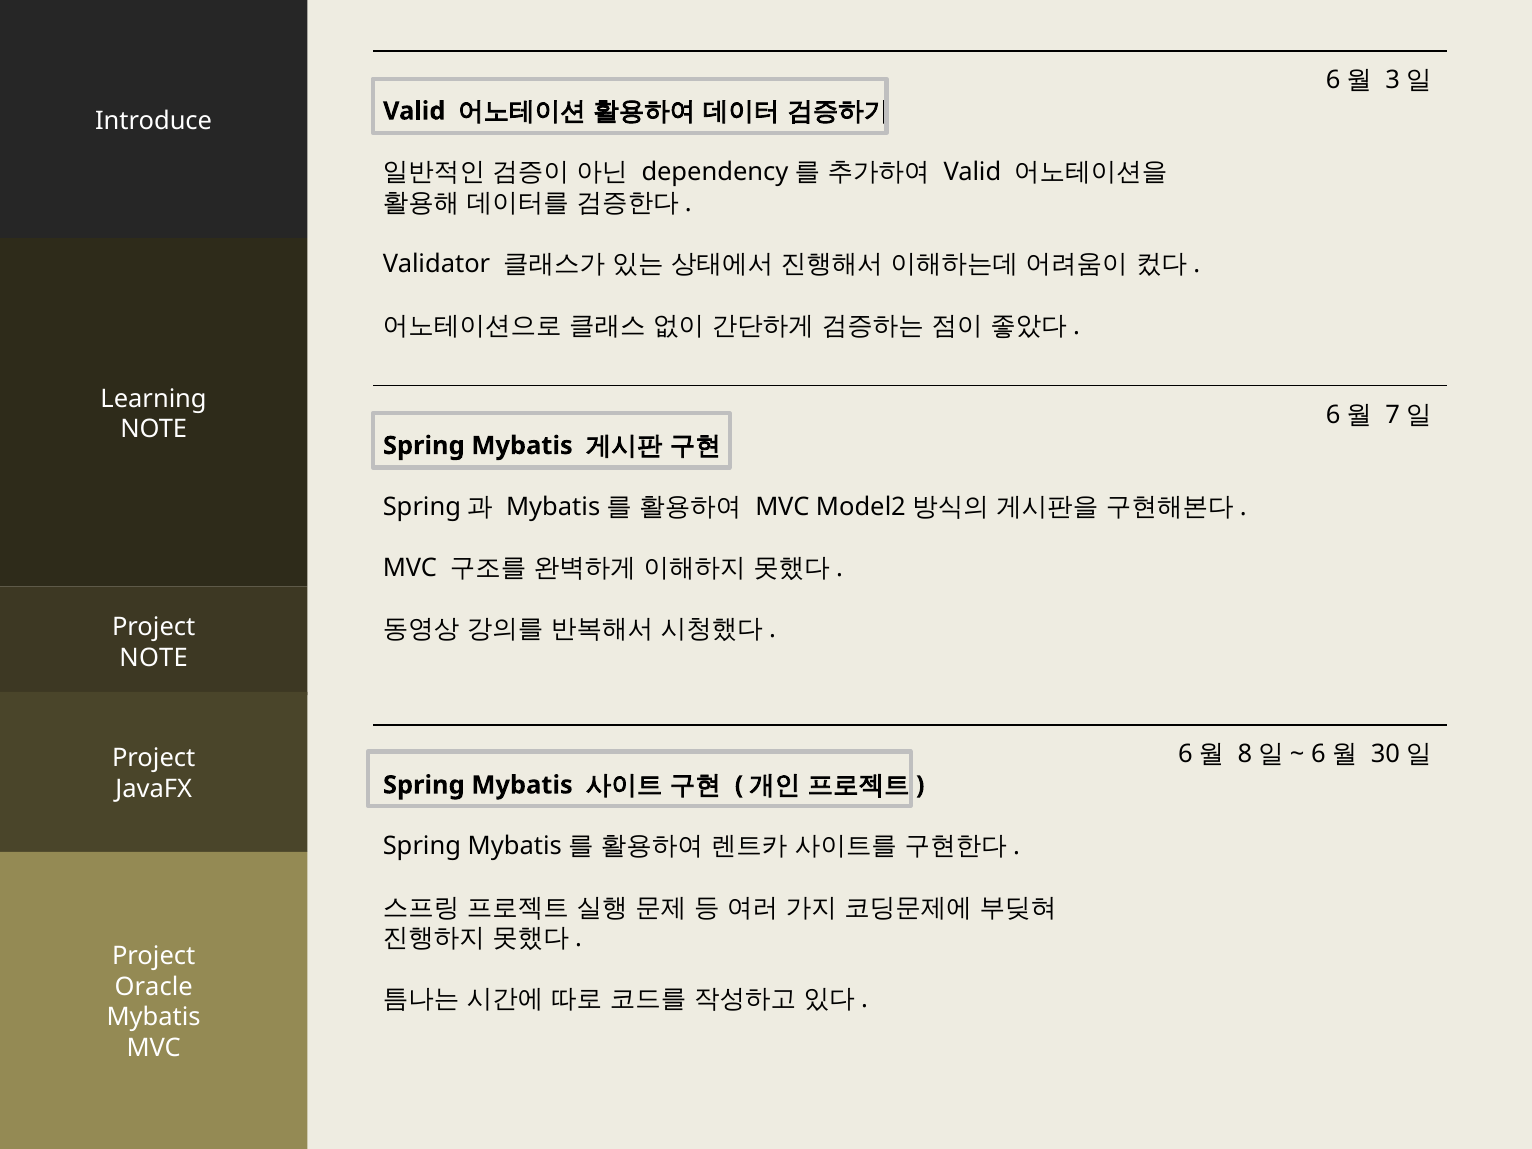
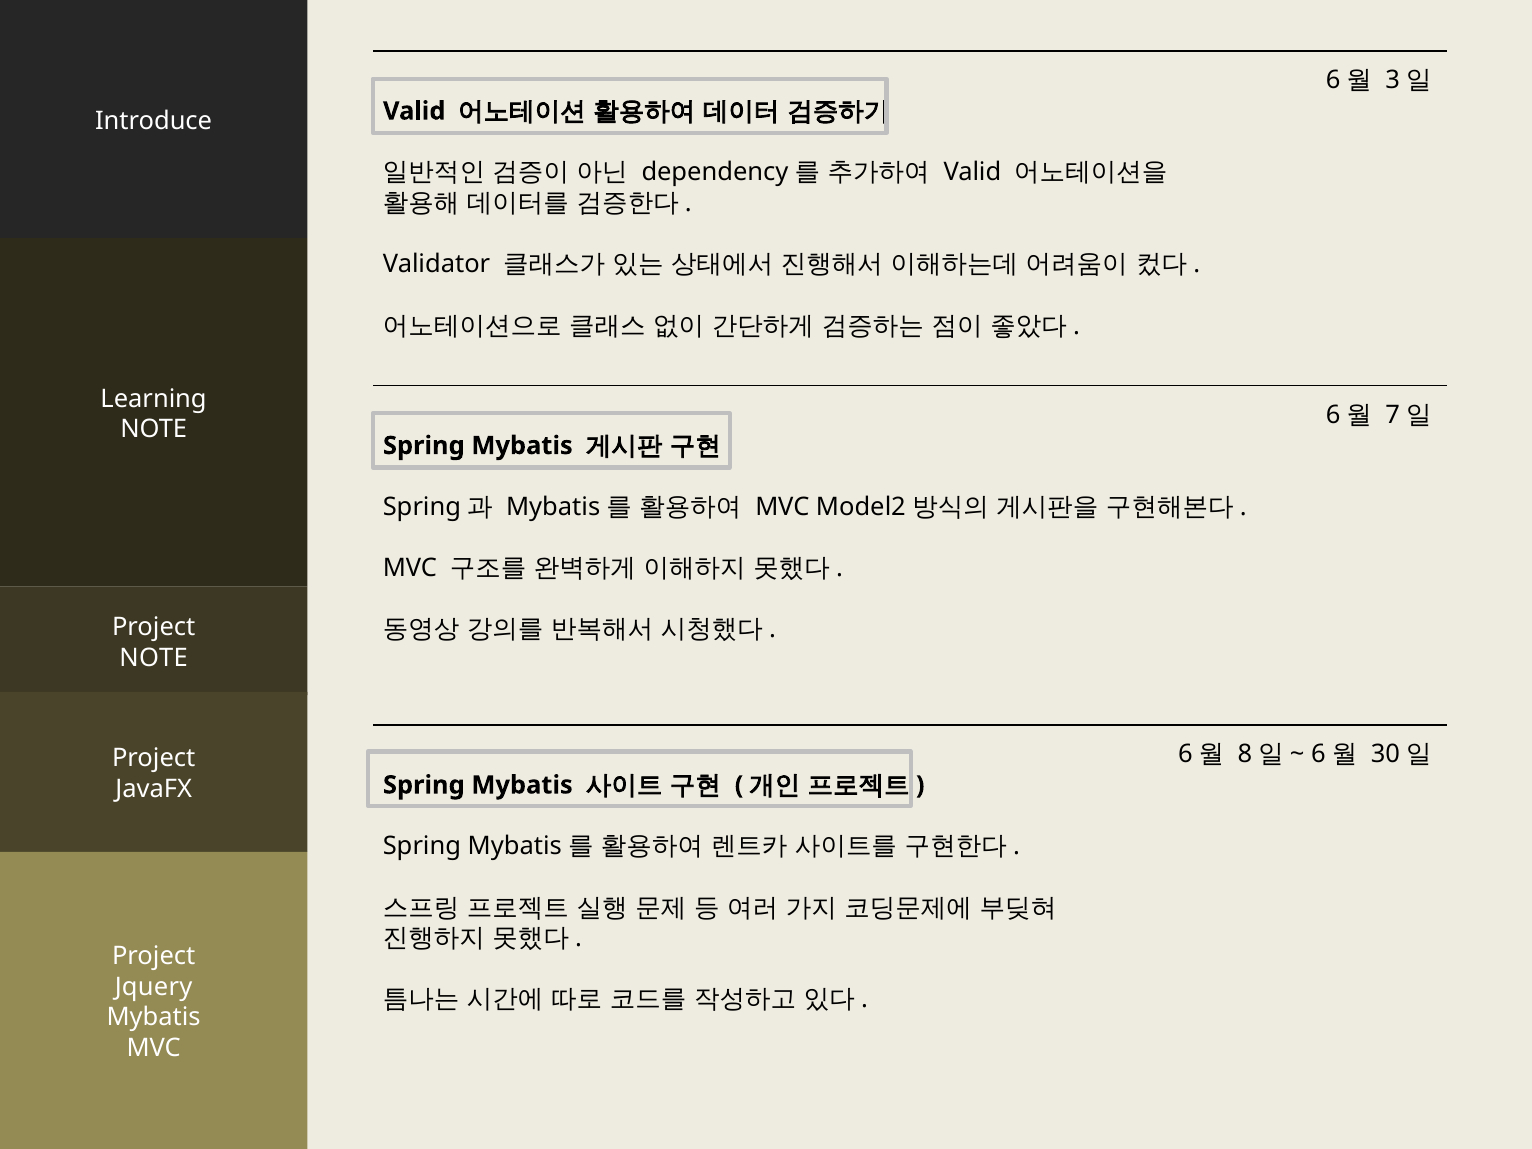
Oracle: Oracle -> Jquery (154, 987)
